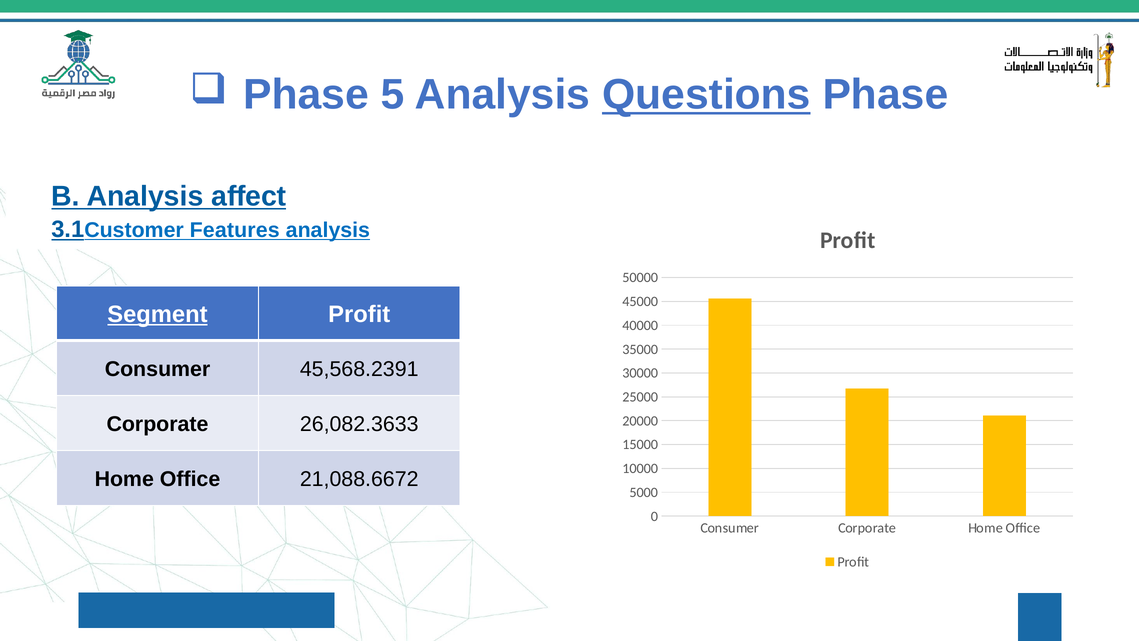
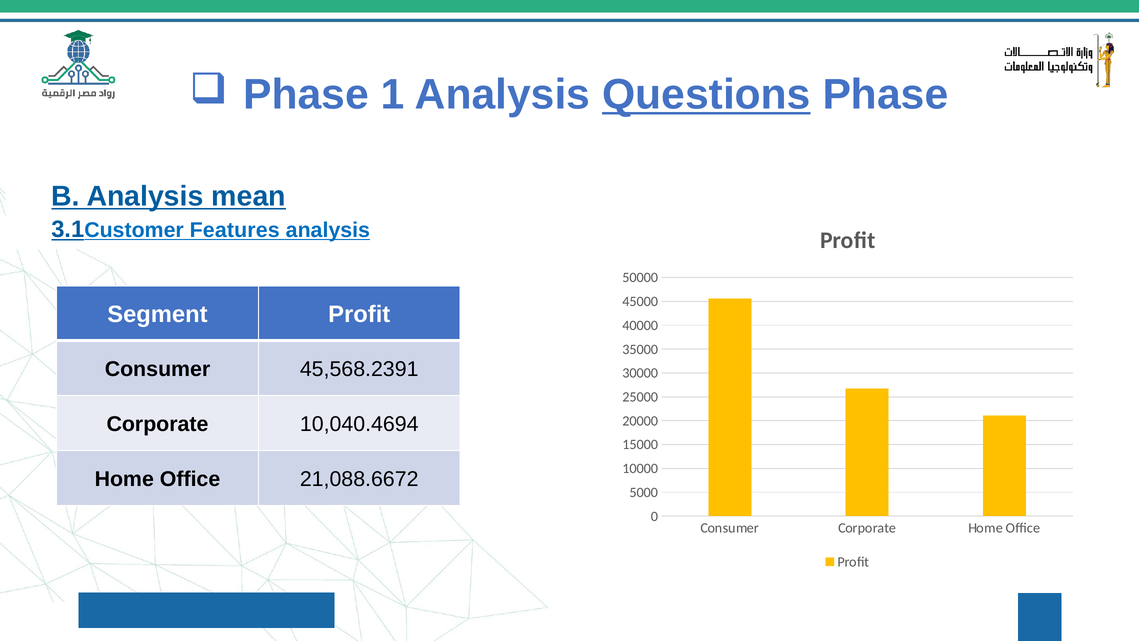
5: 5 -> 1 (393, 95)
affect: affect -> mean (249, 196)
Segment underline: present -> none (157, 314)
26,082.3633: 26,082.3633 -> 10,040.4694 (359, 424)
